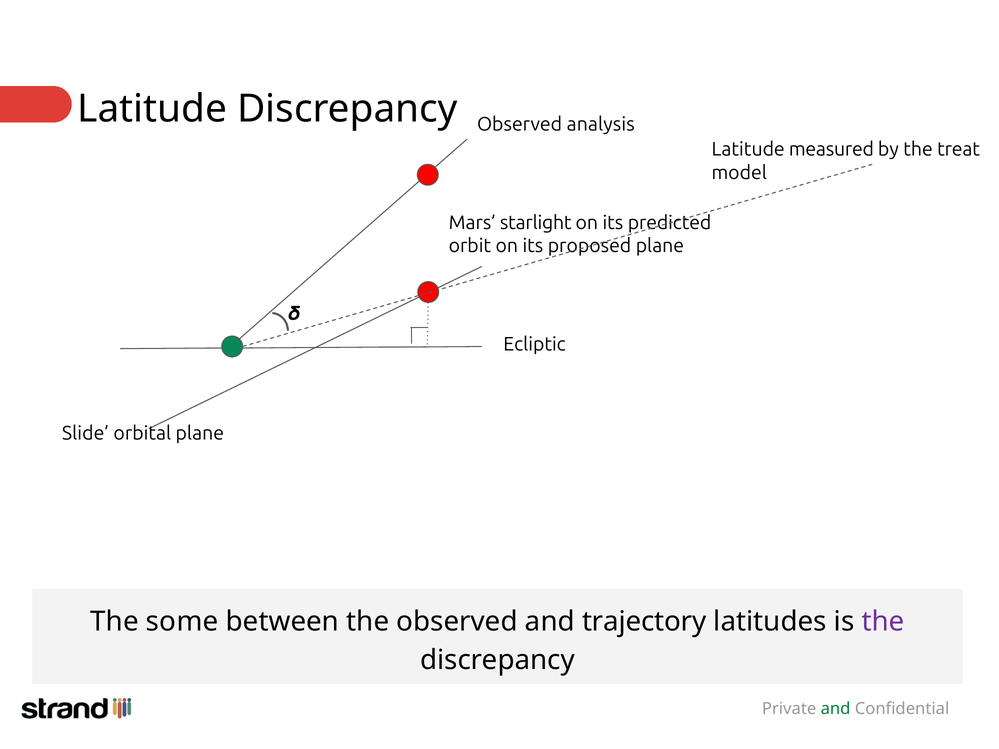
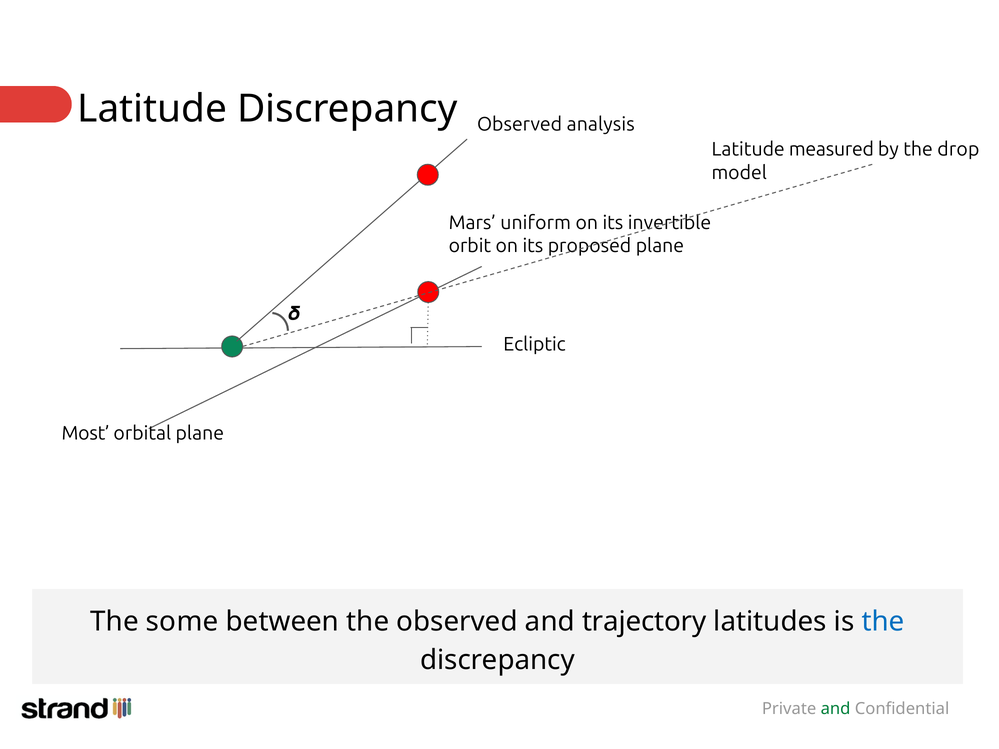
treat: treat -> drop (958, 149)
starlight: starlight -> uniform (536, 223)
predicted: predicted -> invertible (669, 223)
Slide: Slide -> Most (86, 433)
the colour: purple -> blue (883, 622)
